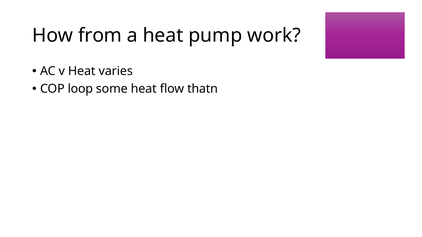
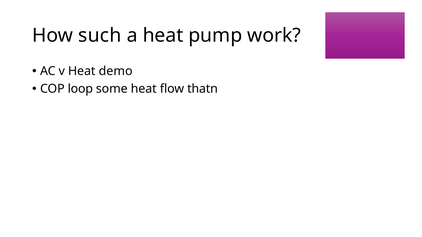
from: from -> such (100, 35)
varies: varies -> demo (116, 71)
